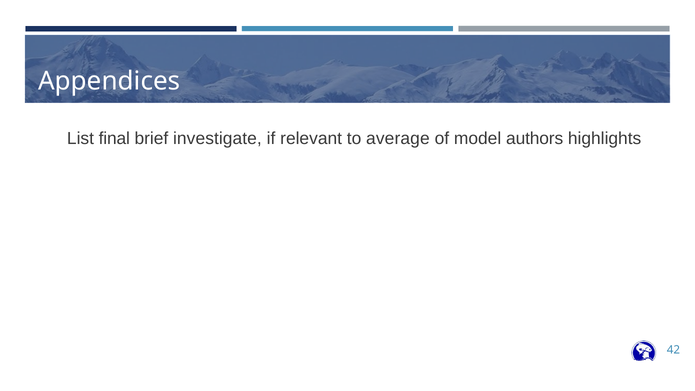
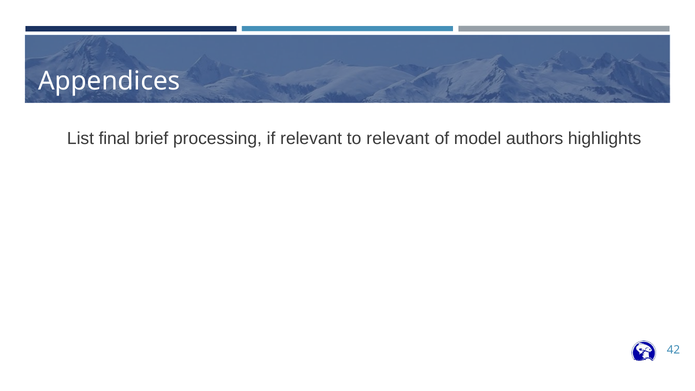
investigate: investigate -> processing (217, 139)
to average: average -> relevant (398, 139)
